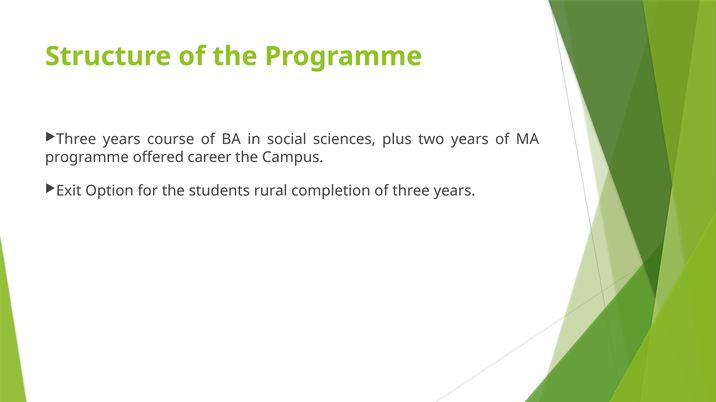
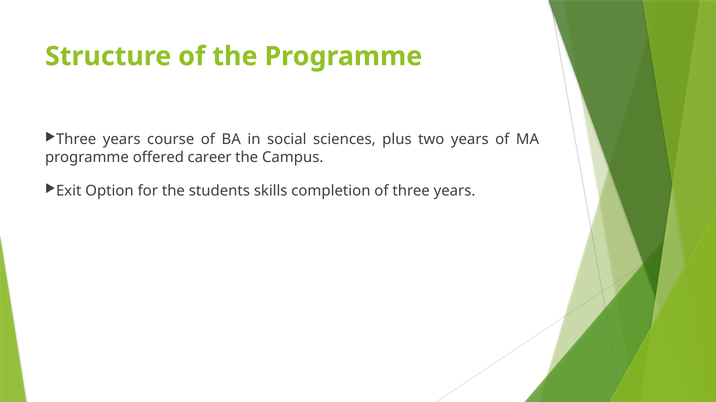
rural: rural -> skills (271, 191)
